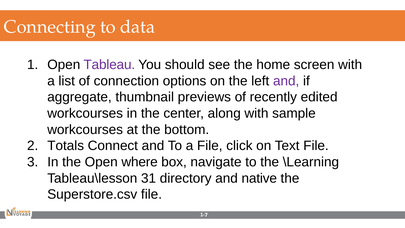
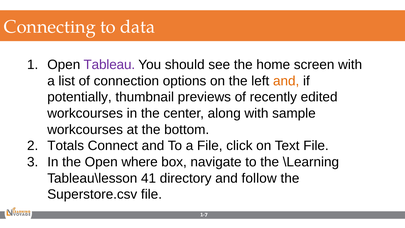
and colour: purple -> orange (286, 81)
aggregate: aggregate -> potentially (79, 97)
31: 31 -> 41 (149, 178)
native: native -> follow (259, 178)
